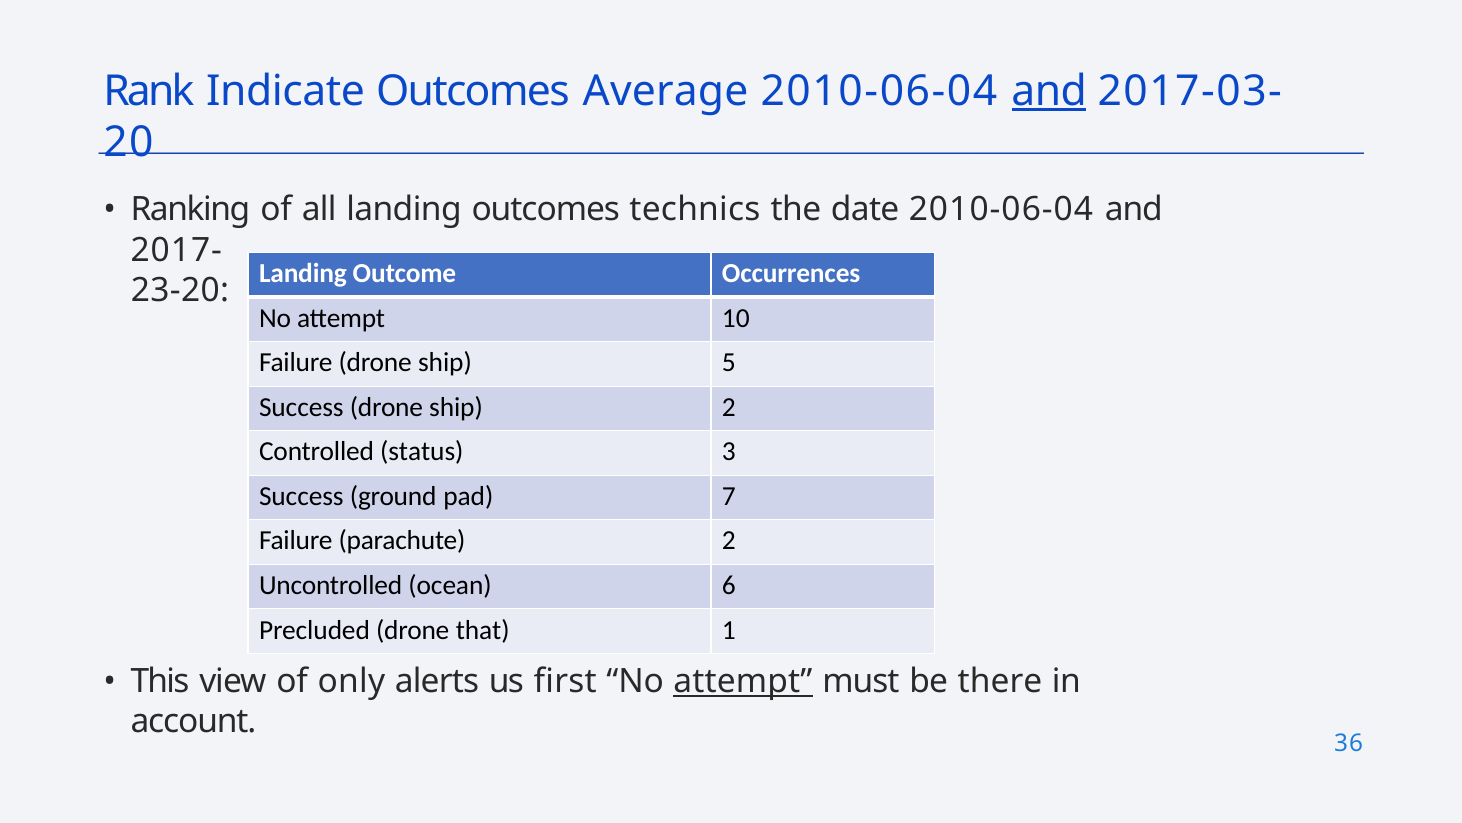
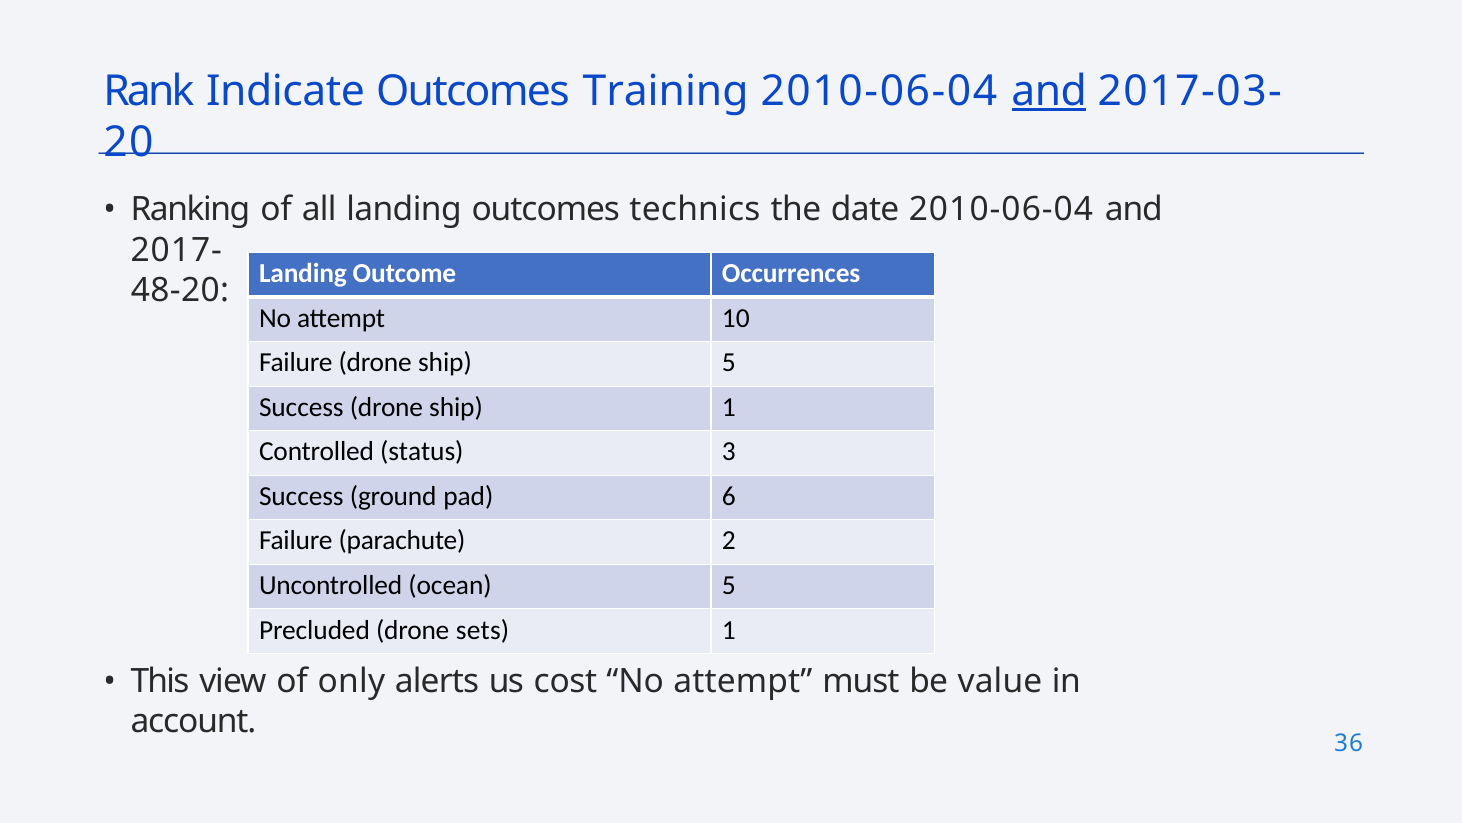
Average: Average -> Training (666, 91)
23-20: 23-20 -> 48-20 (180, 290)
ship 2: 2 -> 1 (729, 407)
7: 7 -> 6 (729, 496)
ocean 6: 6 -> 5 (729, 585)
that: that -> sets (483, 630)
first: first -> cost (566, 681)
attempt underline: present -> none (743, 681)
there: there -> value (1000, 681)
